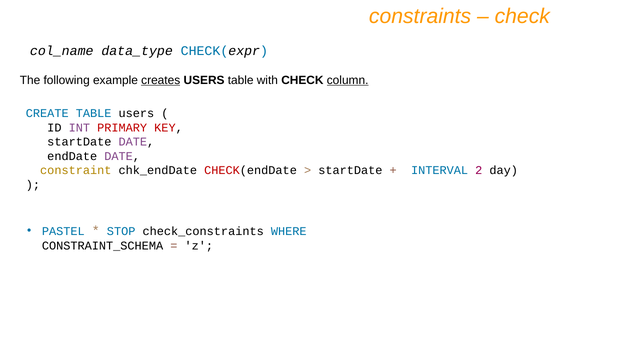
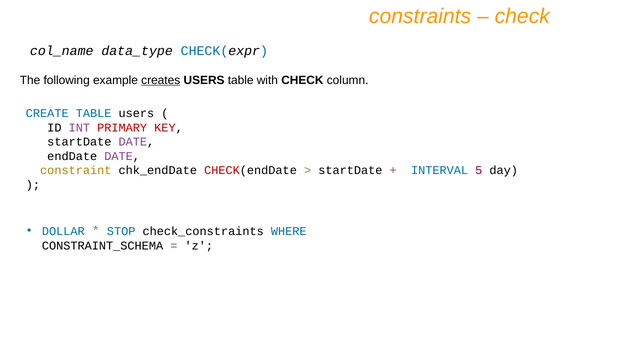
column underline: present -> none (348, 80)
2: 2 -> 5 (479, 170)
PASTEL: PASTEL -> DOLLAR (63, 231)
